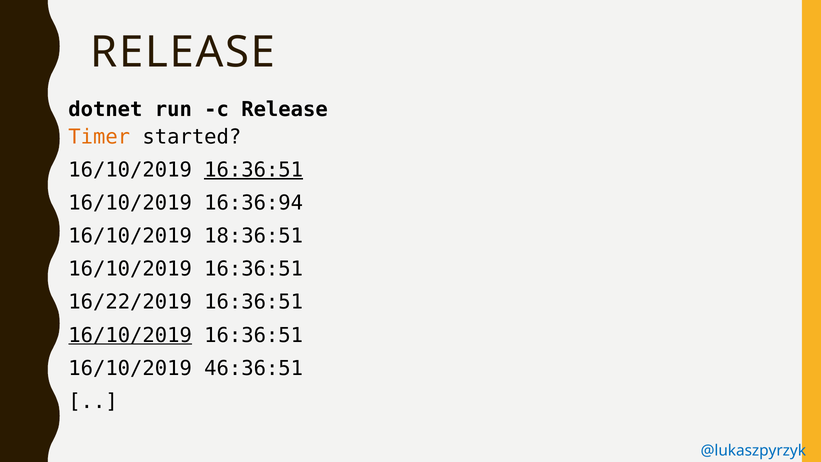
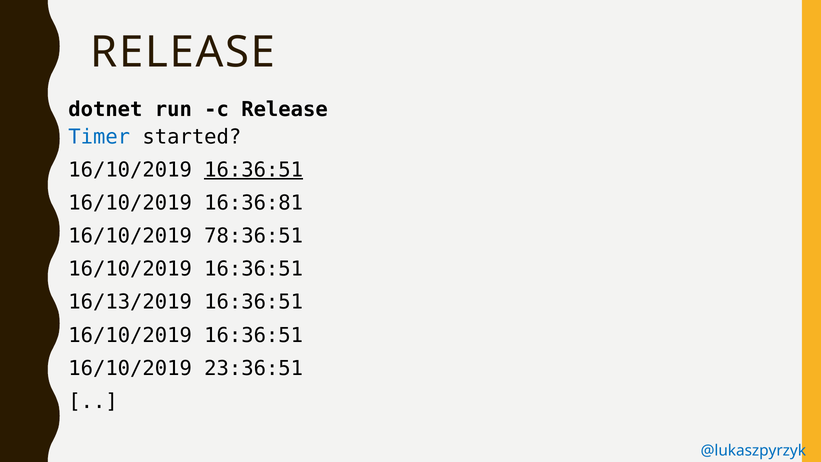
Timer colour: orange -> blue (99, 137)
16:36:94: 16:36:94 -> 16:36:81 (254, 203)
18:36:51: 18:36:51 -> 78:36:51 (254, 236)
16/22/2019: 16/22/2019 -> 16/13/2019 (130, 302)
16/10/2019 underline: present -> none (130, 335)
46:36:51: 46:36:51 -> 23:36:51 (254, 368)
